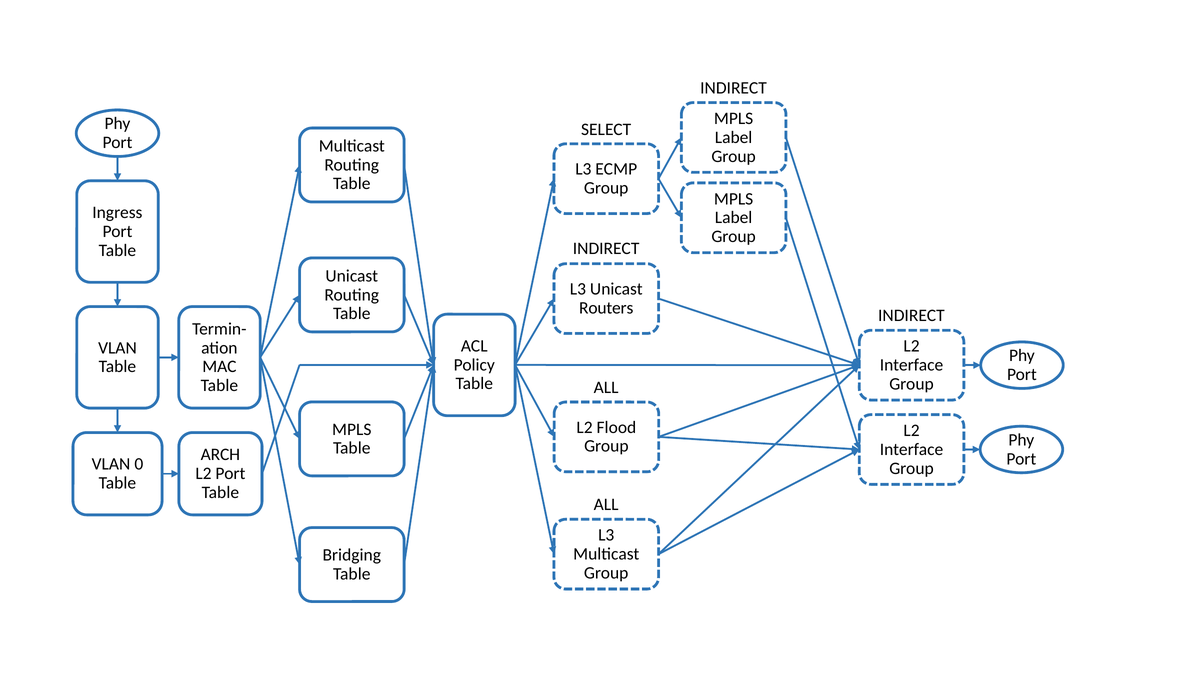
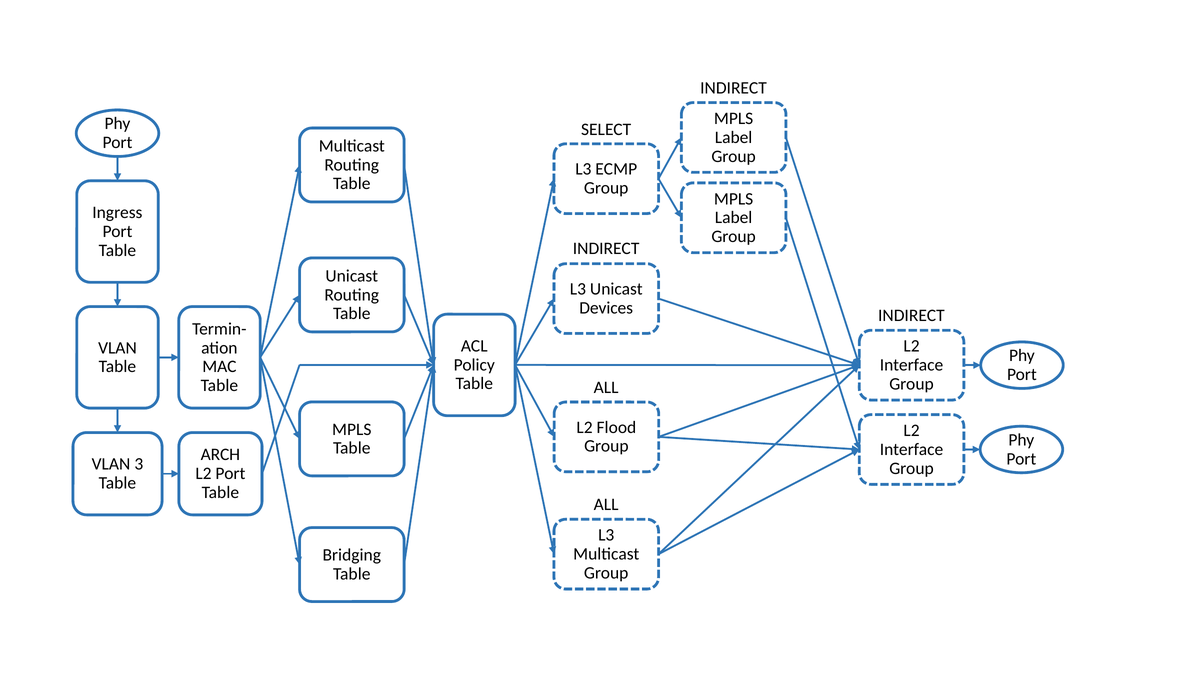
Routers: Routers -> Devices (606, 308)
0: 0 -> 3 (139, 464)
